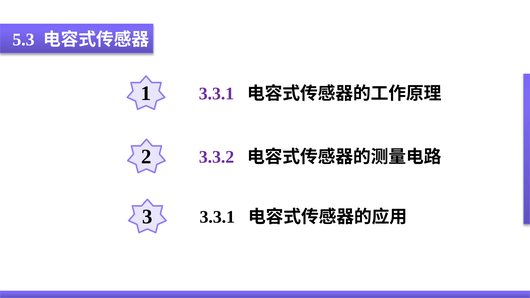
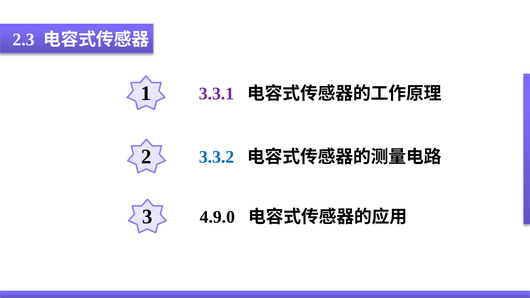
5.3: 5.3 -> 2.3 (24, 40)
3.3.2 colour: purple -> blue (217, 157)
3 3.3.1: 3.3.1 -> 4.9.0 (217, 217)
